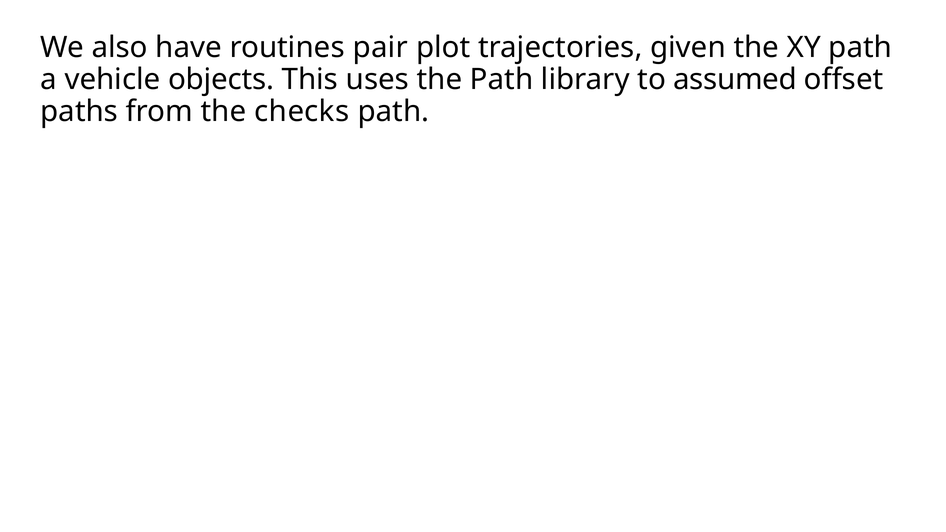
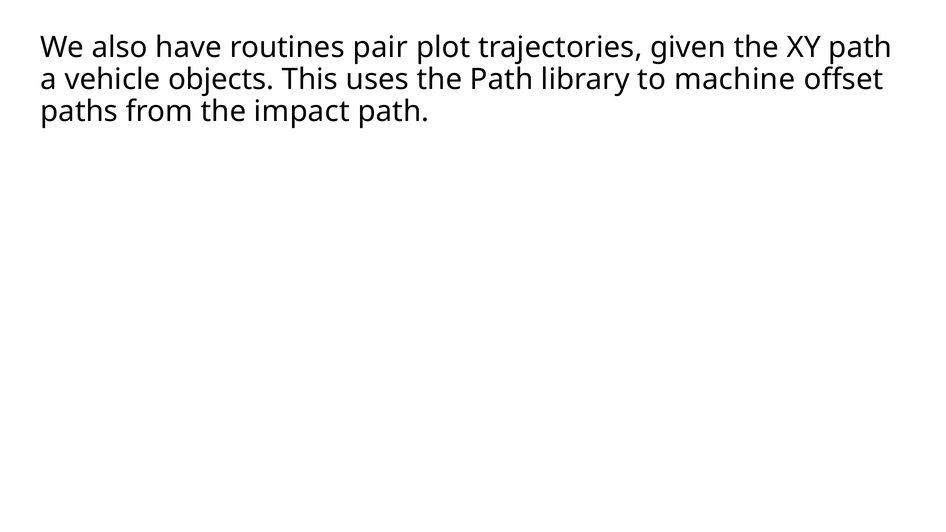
assumed: assumed -> machine (735, 80)
checks: checks -> impact (302, 111)
